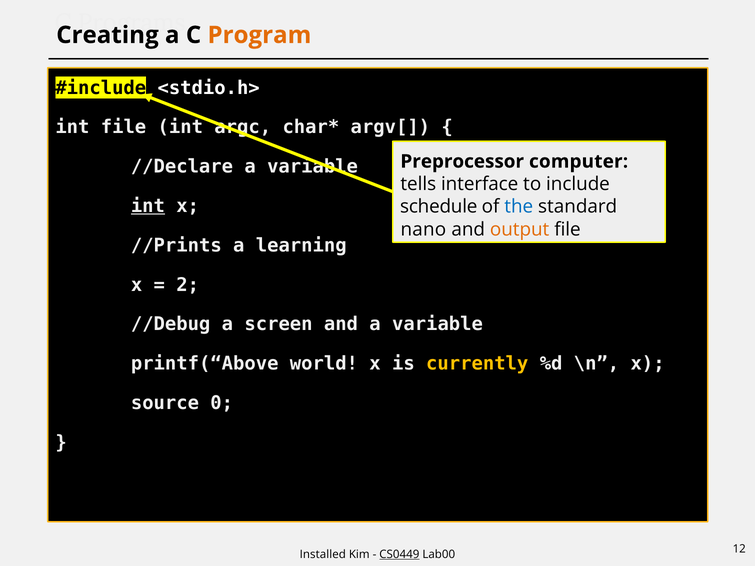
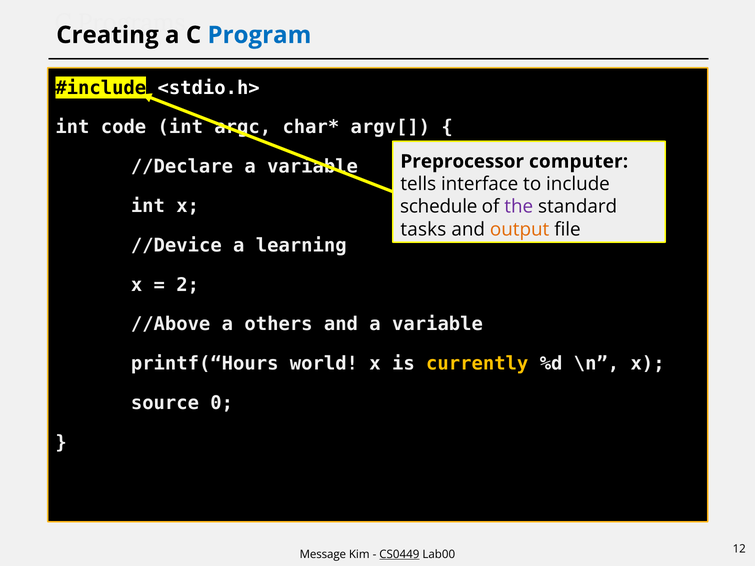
Program colour: orange -> blue (259, 35)
int file: file -> code (124, 127)
int underline: present -> none (148, 206)
the colour: blue -> purple (519, 207)
nano: nano -> tasks (423, 229)
//Prints: //Prints -> //Device (176, 246)
//Debug: //Debug -> //Above (171, 324)
screen: screen -> others (279, 324)
printf(“Above: printf(“Above -> printf(“Hours (205, 364)
Installed: Installed -> Message (323, 554)
